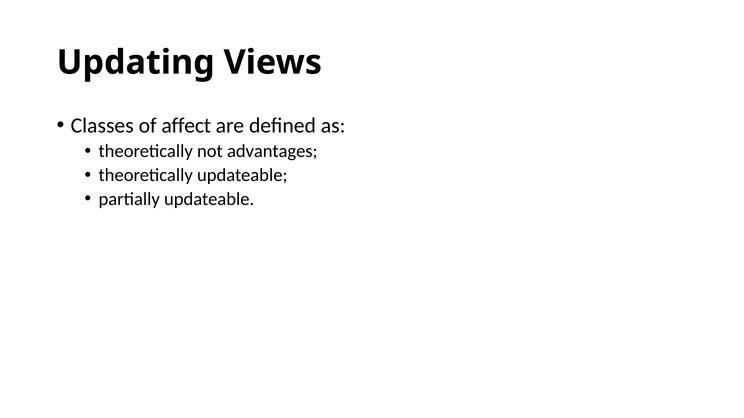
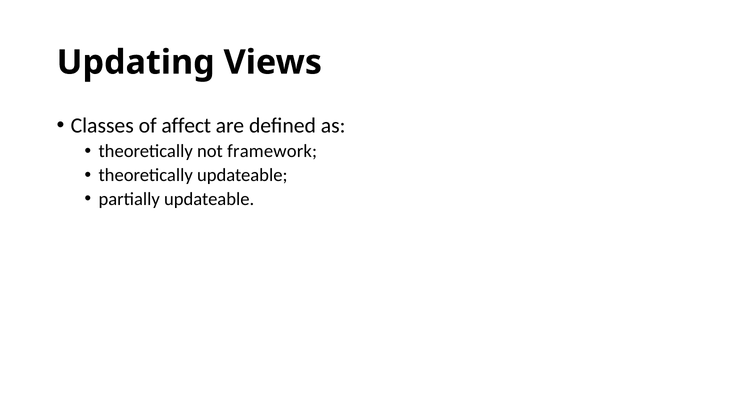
advantages: advantages -> framework (272, 151)
